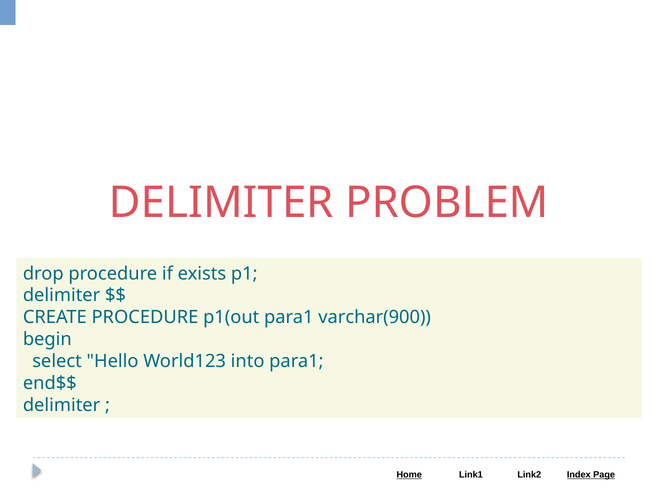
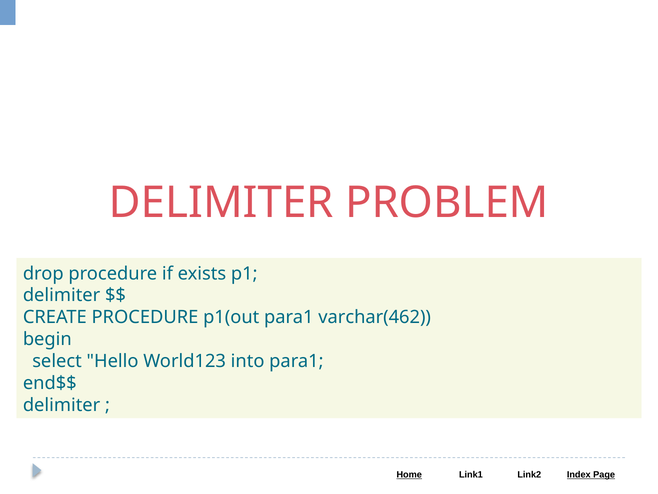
varchar(900: varchar(900 -> varchar(462 (375, 317)
